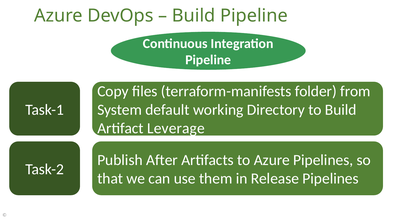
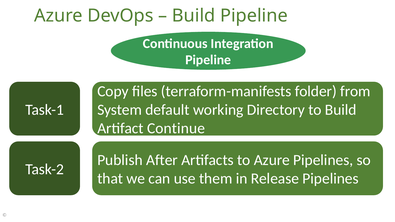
Leverage: Leverage -> Continue (176, 128)
